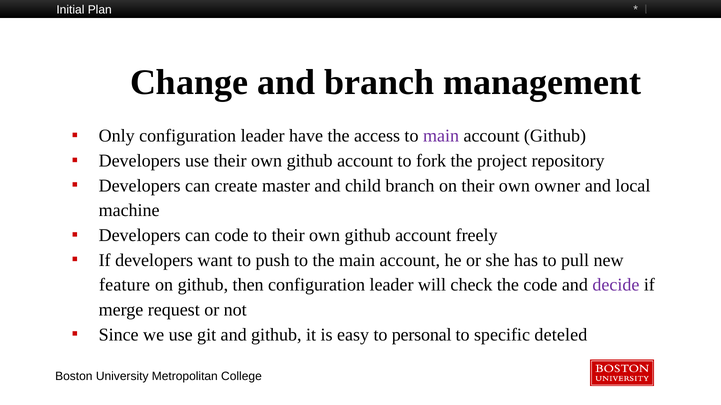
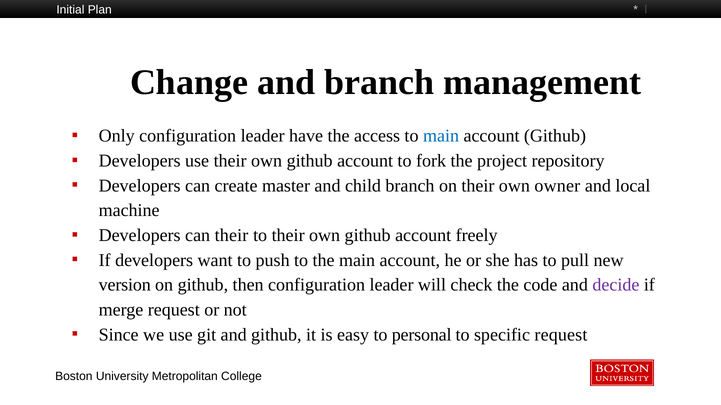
main colour: purple -> blue (441, 136)
can code: code -> their (232, 236)
feature: feature -> version (125, 285)
specific deteled: deteled -> request (561, 335)
